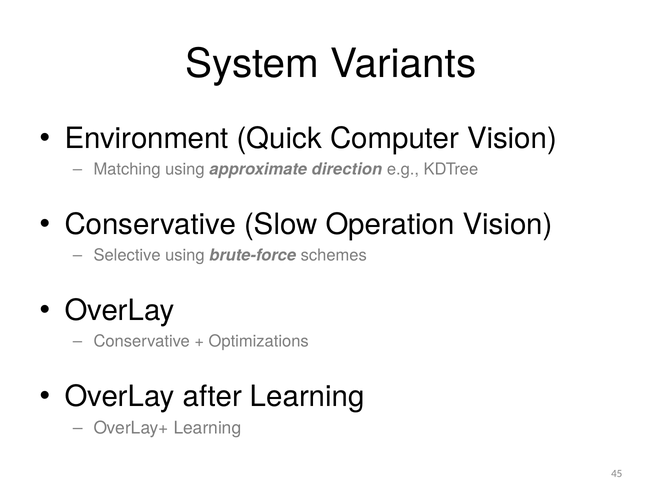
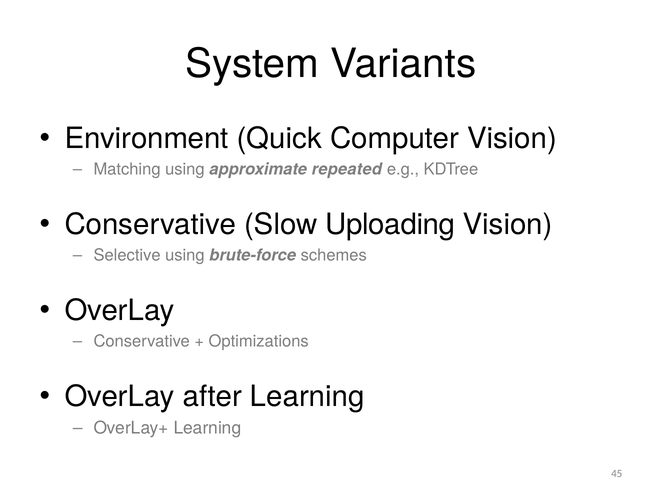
direction: direction -> repeated (347, 170)
Operation: Operation -> Uploading (390, 225)
